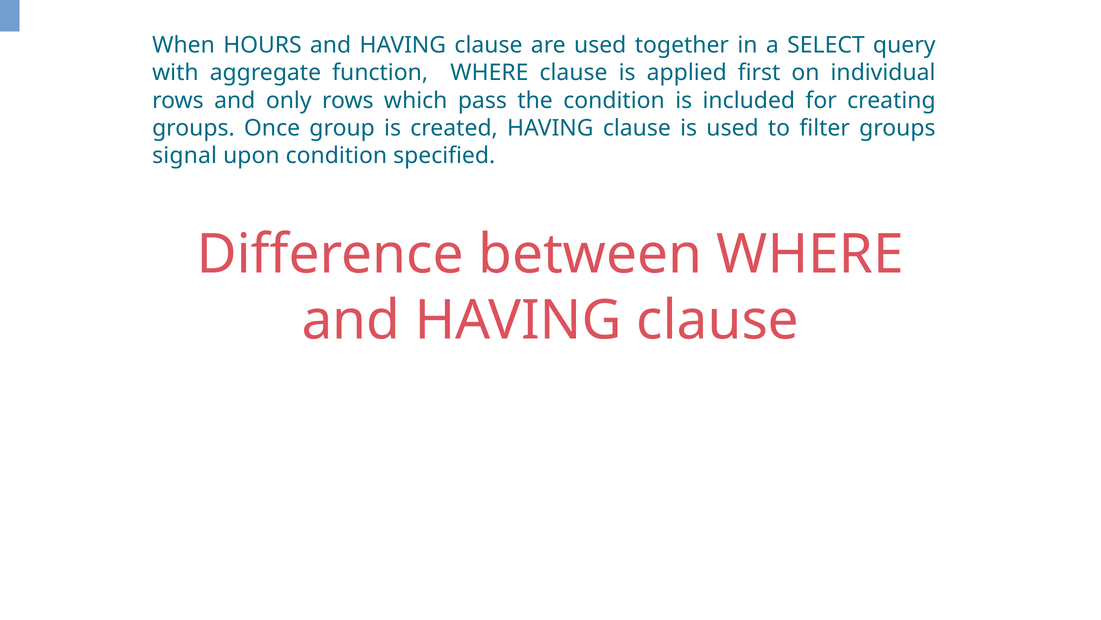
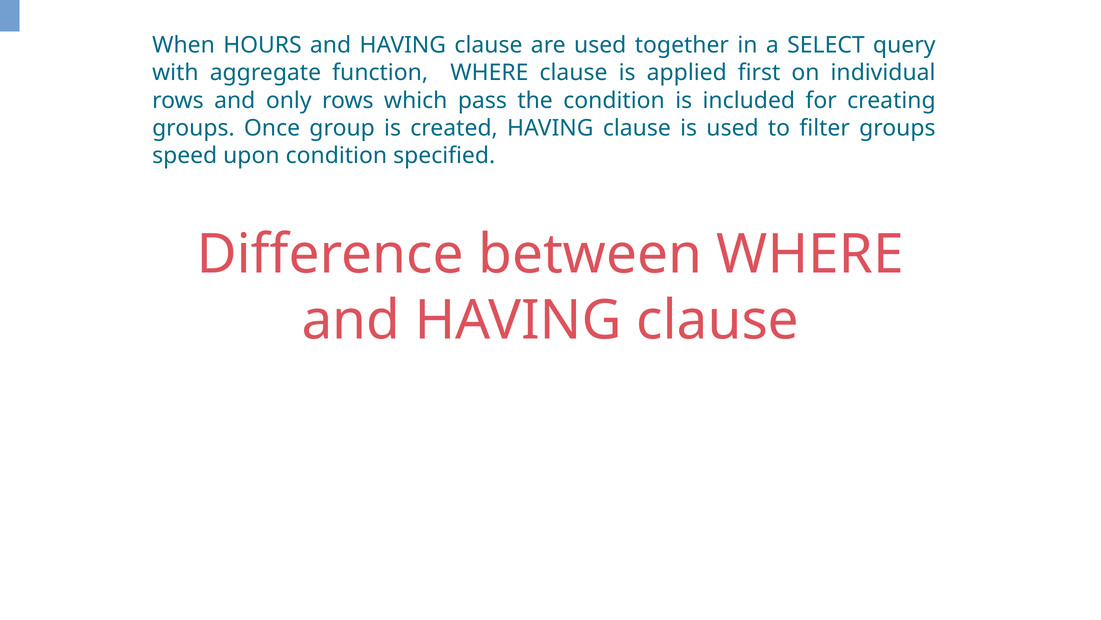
signal: signal -> speed (185, 155)
